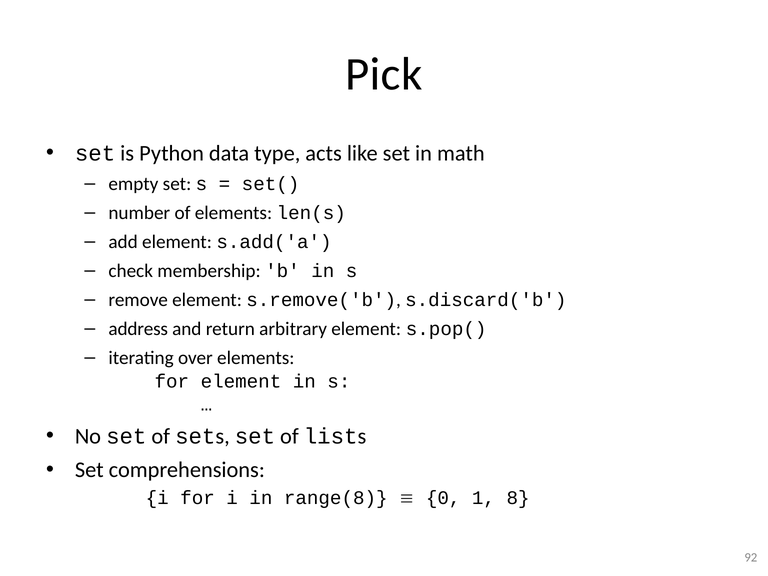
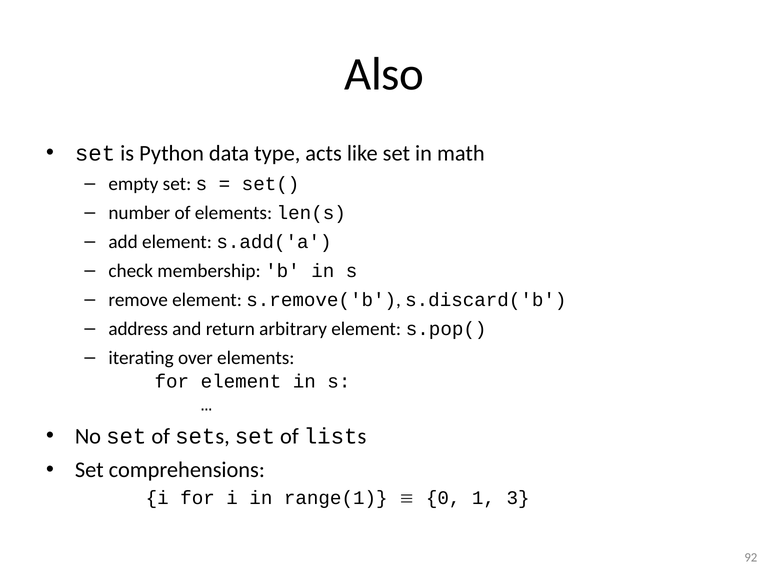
Pick: Pick -> Also (384, 74)
range(8: range(8 -> range(1 (336, 498)
8: 8 -> 3 (518, 498)
